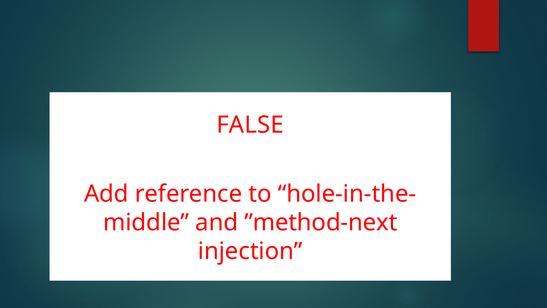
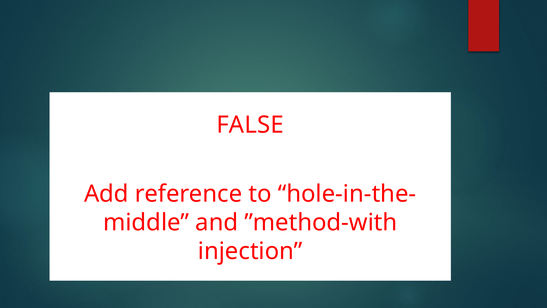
”method-next: ”method-next -> ”method-with (321, 222)
